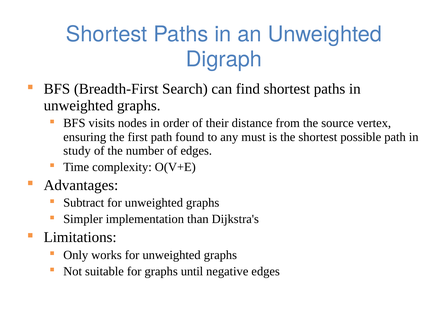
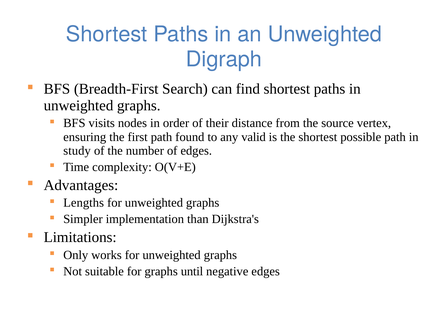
must: must -> valid (254, 137)
Subtract: Subtract -> Lengths (84, 203)
